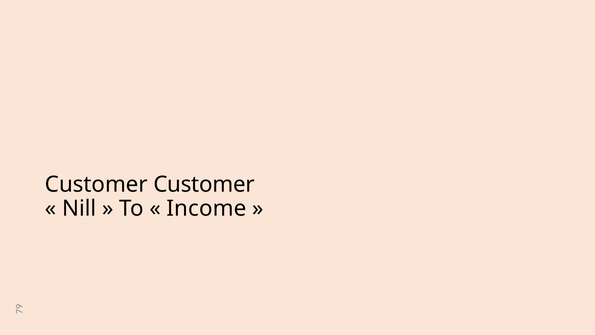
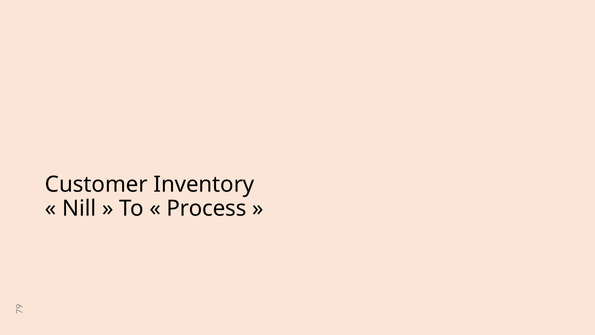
Customer Customer: Customer -> Inventory (204, 184)
Income: Income -> Process (207, 208)
